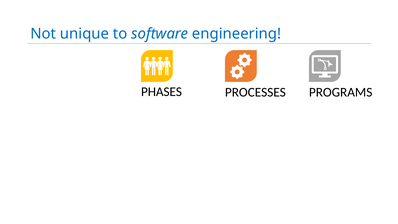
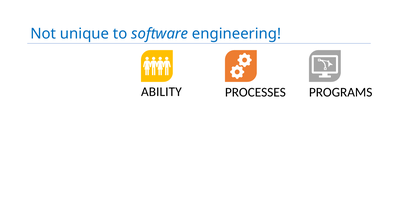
PHASES: PHASES -> ABILITY (161, 92)
